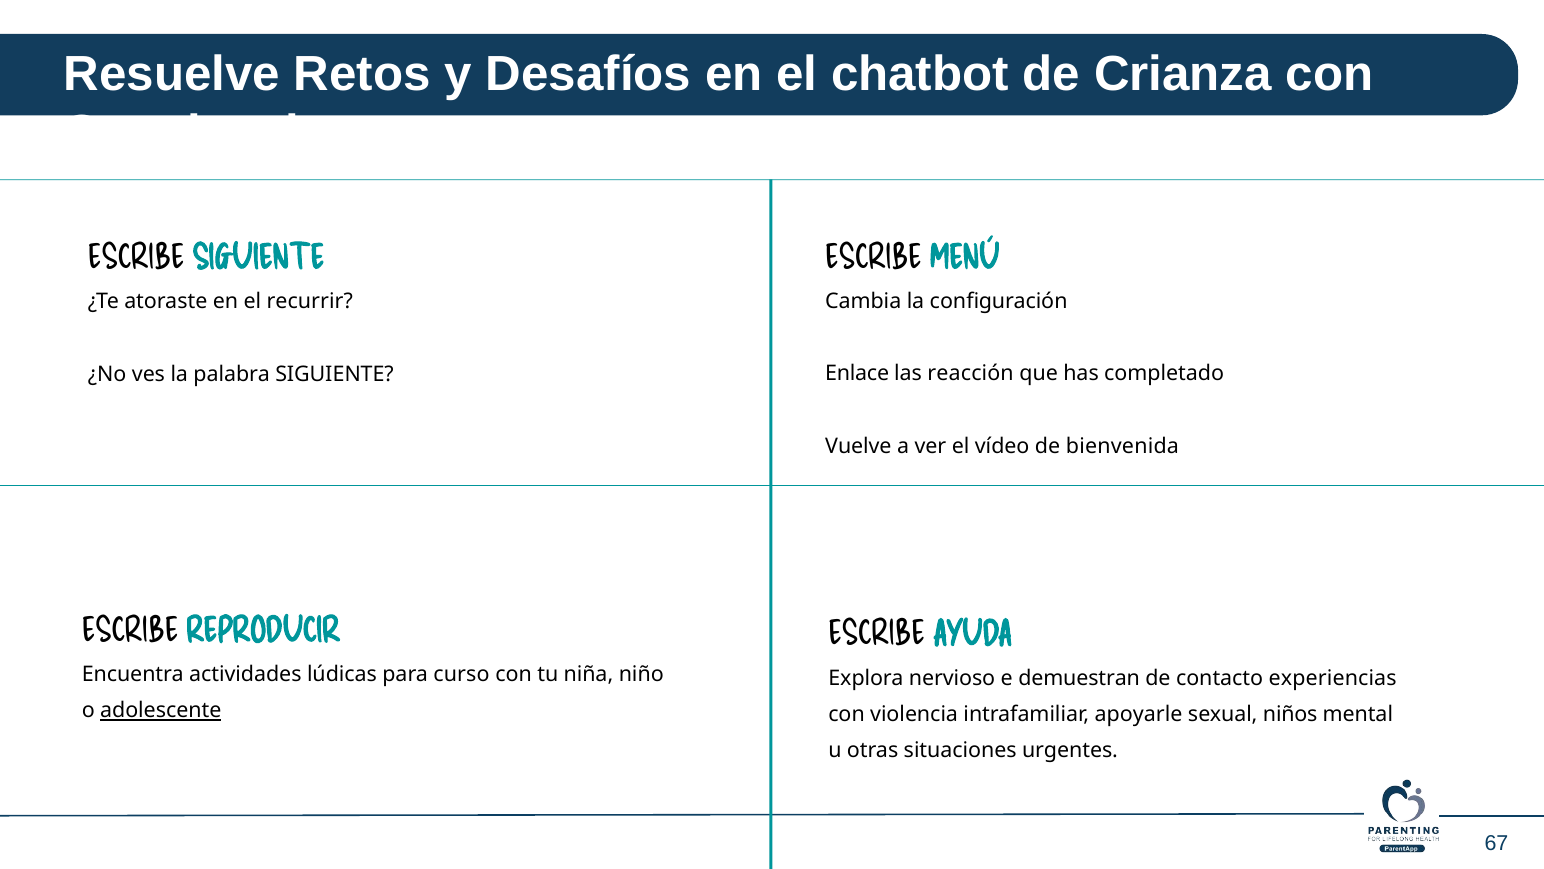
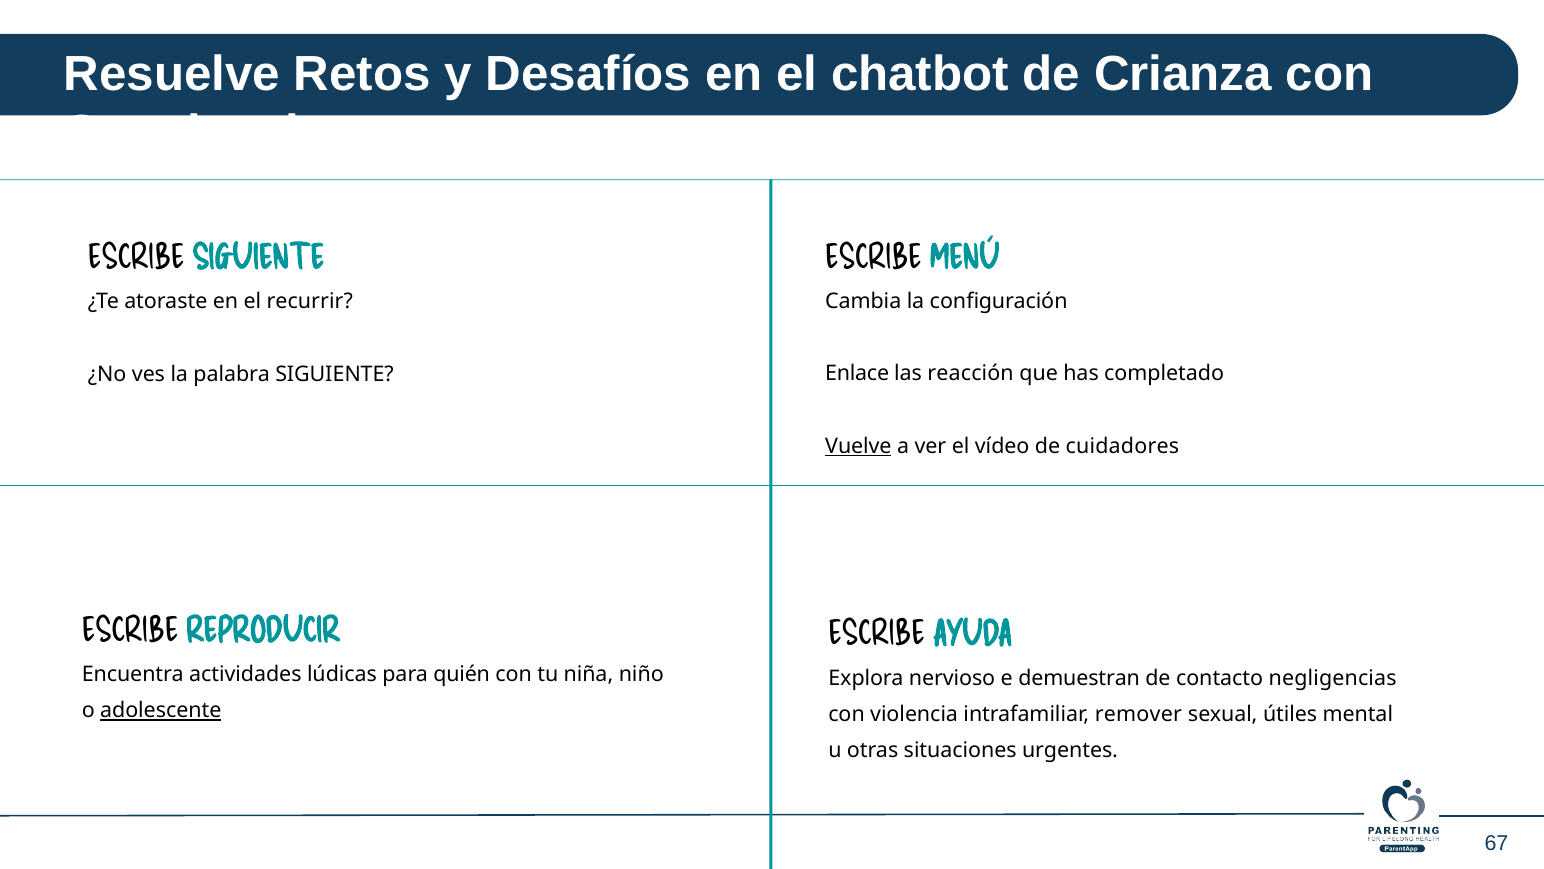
Vuelve underline: none -> present (858, 446)
bienvenida: bienvenida -> cuidadores (1122, 446)
curso: curso -> quién (462, 674)
experiencias: experiencias -> negligencias (1333, 678)
apoyarle: apoyarle -> remover (1138, 714)
niños: niños -> útiles (1290, 714)
